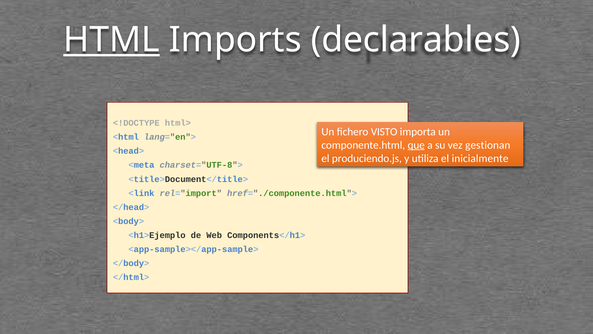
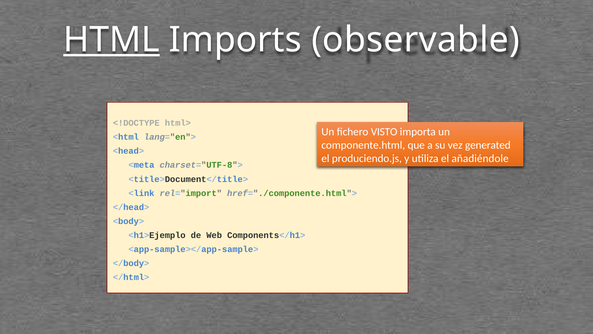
declarables: declarables -> observable (416, 40)
que underline: present -> none (416, 145)
gestionan: gestionan -> generated (488, 145)
inicialmente: inicialmente -> añadiéndole (480, 158)
